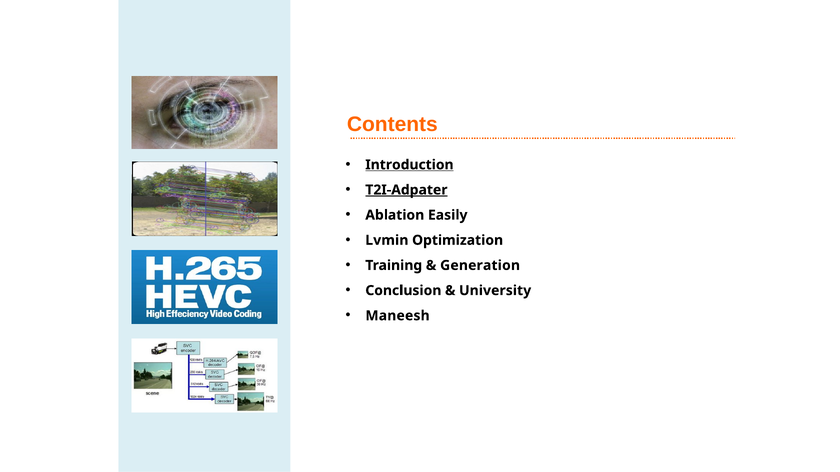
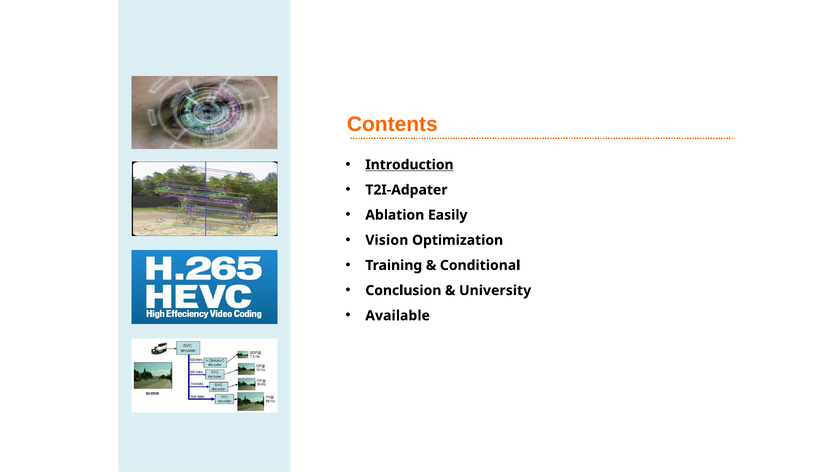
T2I-Adpater underline: present -> none (406, 190)
Lvmin: Lvmin -> Vision (387, 240)
Generation: Generation -> Conditional (480, 266)
Maneesh: Maneesh -> Available (398, 316)
